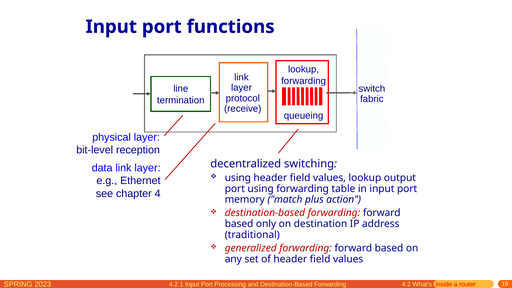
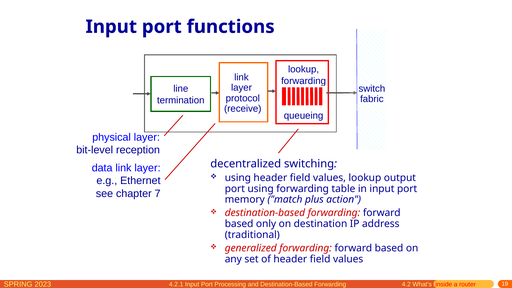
4: 4 -> 7 (158, 194)
